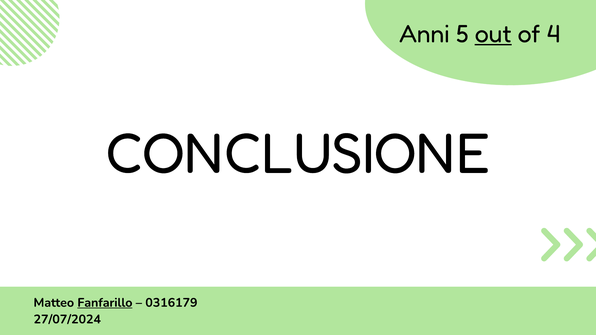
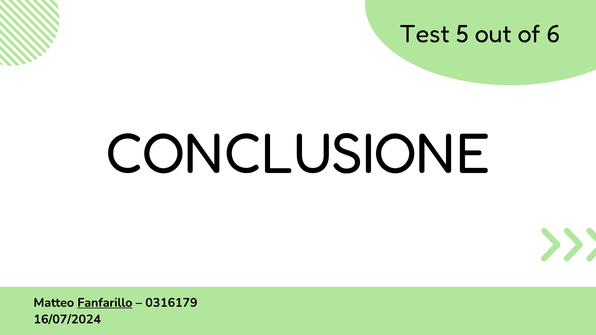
Anni: Anni -> Test (424, 34)
out underline: present -> none (493, 34)
4: 4 -> 6 (553, 34)
27/07/2024: 27/07/2024 -> 16/07/2024 (67, 320)
